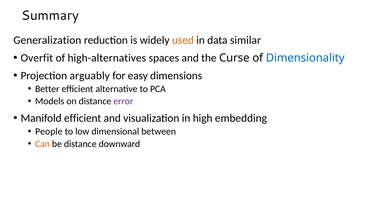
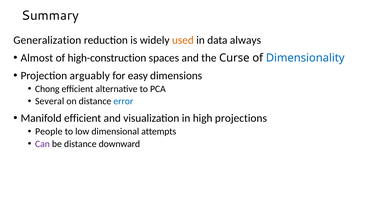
similar: similar -> always (245, 40)
Overfit: Overfit -> Almost (37, 58)
high-alternatives: high-alternatives -> high-construction (107, 58)
Better: Better -> Chong (47, 89)
Models: Models -> Several (50, 101)
error colour: purple -> blue (123, 101)
embedding: embedding -> projections (241, 118)
between: between -> attempts (159, 131)
Can colour: orange -> purple (42, 144)
